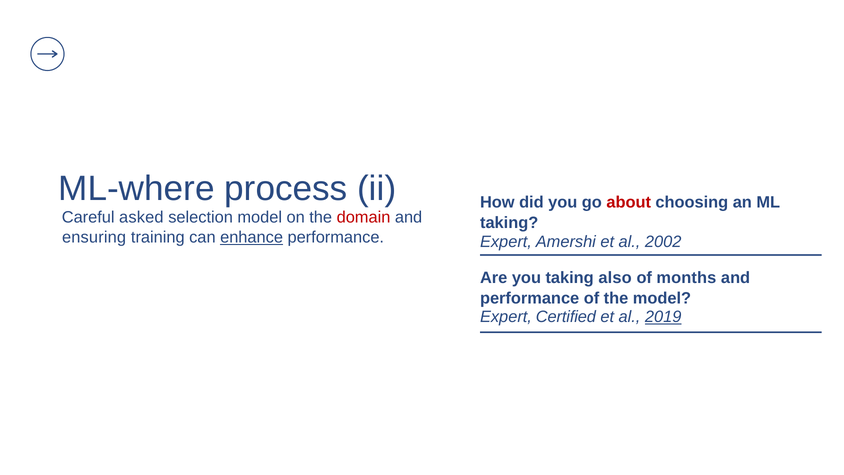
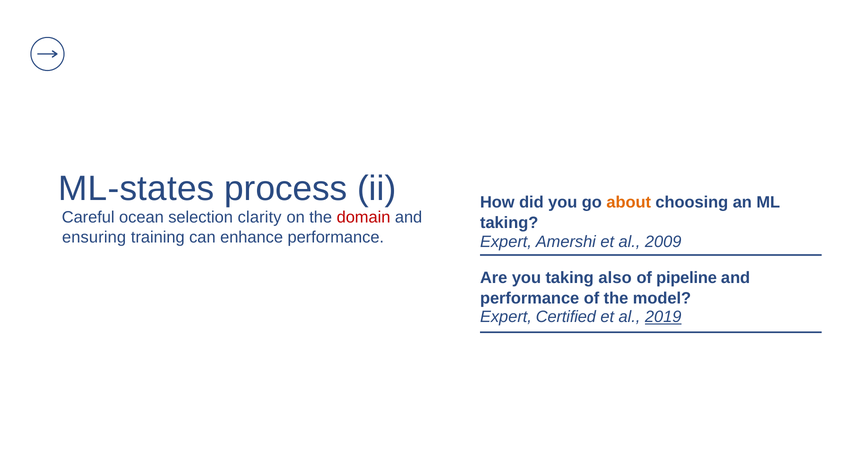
ML-where: ML-where -> ML-states (136, 188)
about colour: red -> orange (629, 202)
asked: asked -> ocean (141, 217)
selection model: model -> clarity (260, 217)
enhance underline: present -> none (252, 237)
2002: 2002 -> 2009 (663, 242)
months: months -> pipeline (687, 278)
